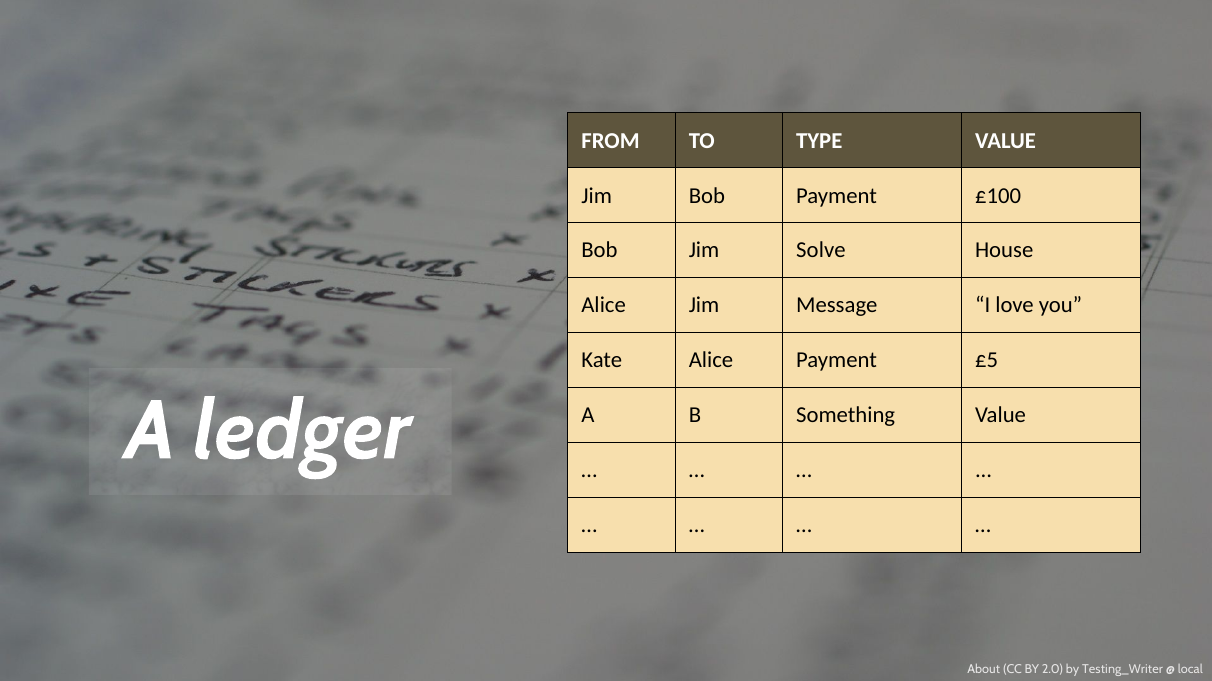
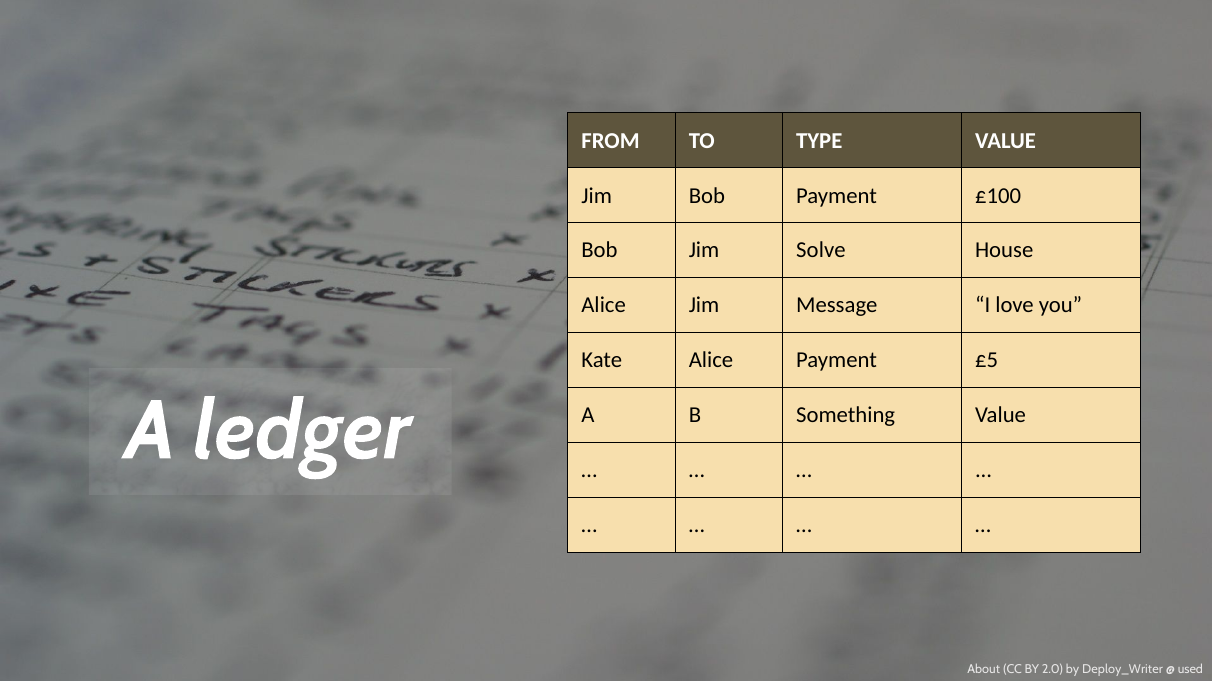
Testing_Writer: Testing_Writer -> Deploy_Writer (1122, 670)
local: local -> used (1190, 670)
